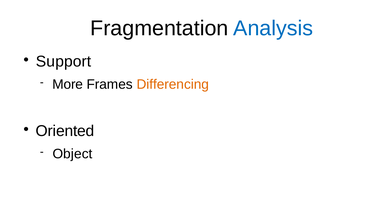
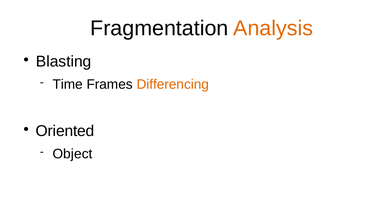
Analysis colour: blue -> orange (273, 28)
Support: Support -> Blasting (64, 61)
More: More -> Time (68, 84)
